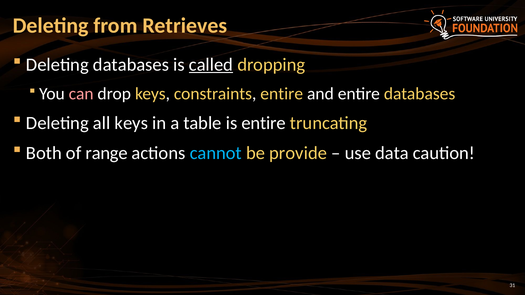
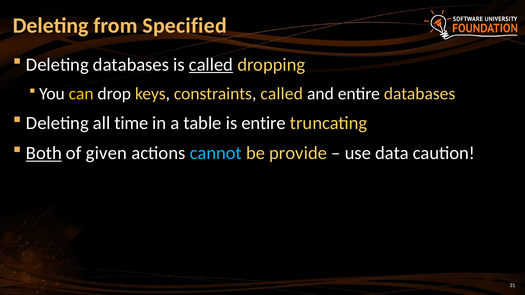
Retrieves: Retrieves -> Specified (185, 26)
can colour: pink -> yellow (81, 94)
constraints entire: entire -> called (282, 94)
all keys: keys -> time (131, 123)
Both underline: none -> present (44, 153)
range: range -> given (106, 153)
